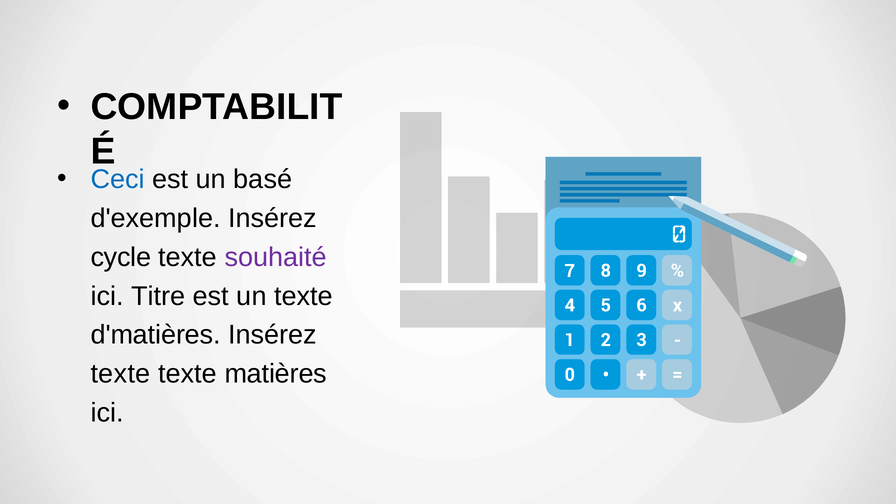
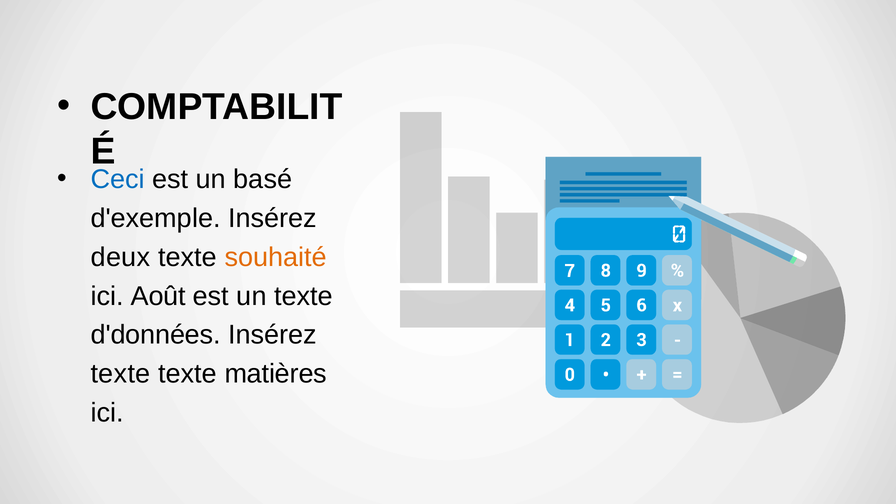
cycle: cycle -> deux (121, 257)
souhaité colour: purple -> orange (276, 257)
Titre: Titre -> Août (158, 296)
d'matières: d'matières -> d'données (156, 335)
